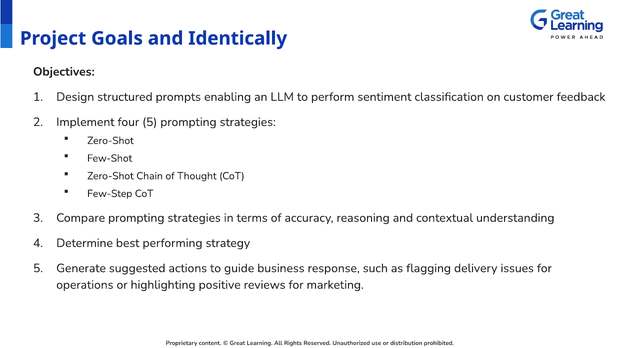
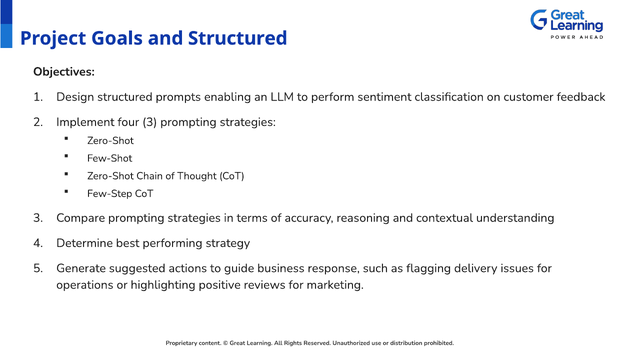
and Identically: Identically -> Structured (238, 38)
four 5: 5 -> 3 (150, 122)
